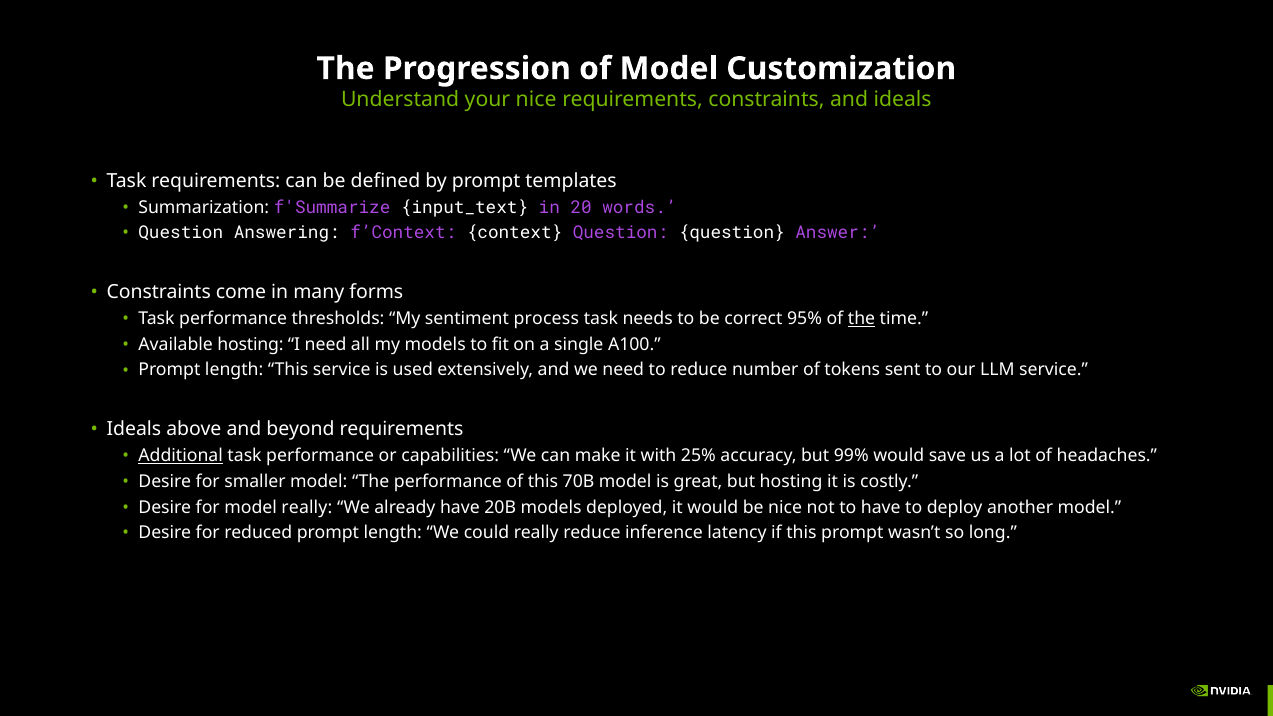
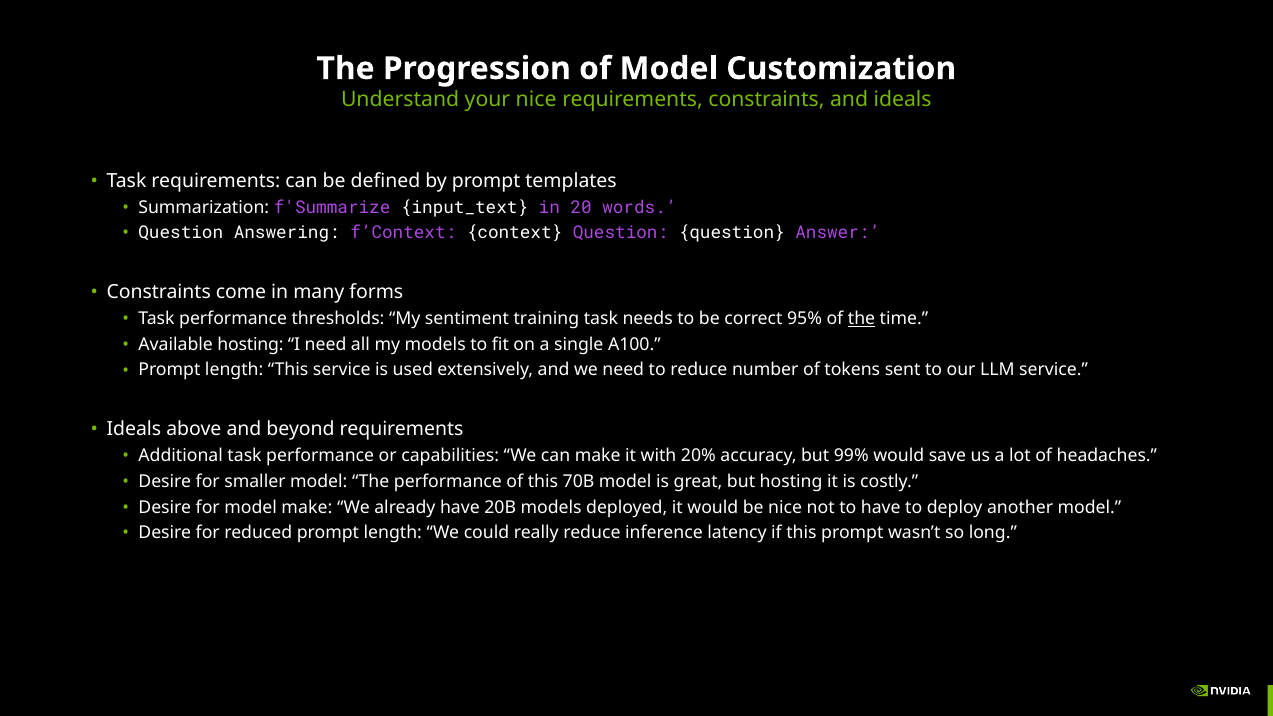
process: process -> training (546, 319)
Additional underline: present -> none (181, 456)
25%: 25% -> 20% (698, 456)
model really: really -> make (307, 507)
